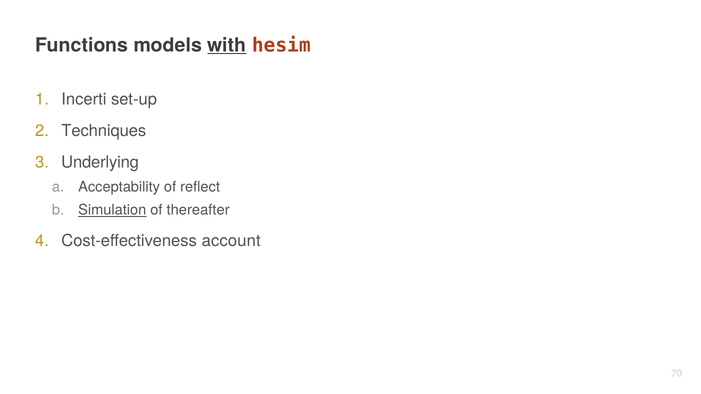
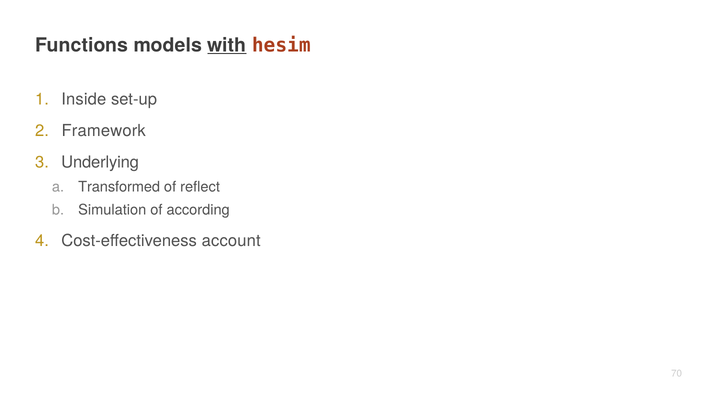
Incerti: Incerti -> Inside (84, 99)
Techniques: Techniques -> Framework (104, 131)
Acceptability: Acceptability -> Transformed (119, 187)
Simulation underline: present -> none (112, 210)
thereafter: thereafter -> according (198, 210)
